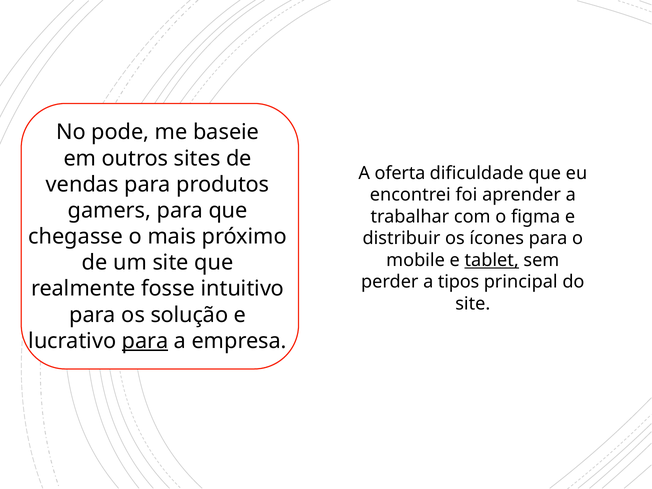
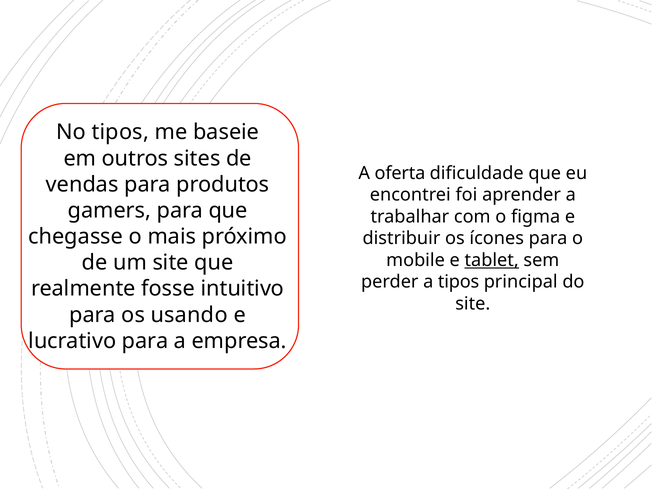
No pode: pode -> tipos (120, 132)
solução: solução -> usando (189, 315)
para underline: present -> none (145, 341)
